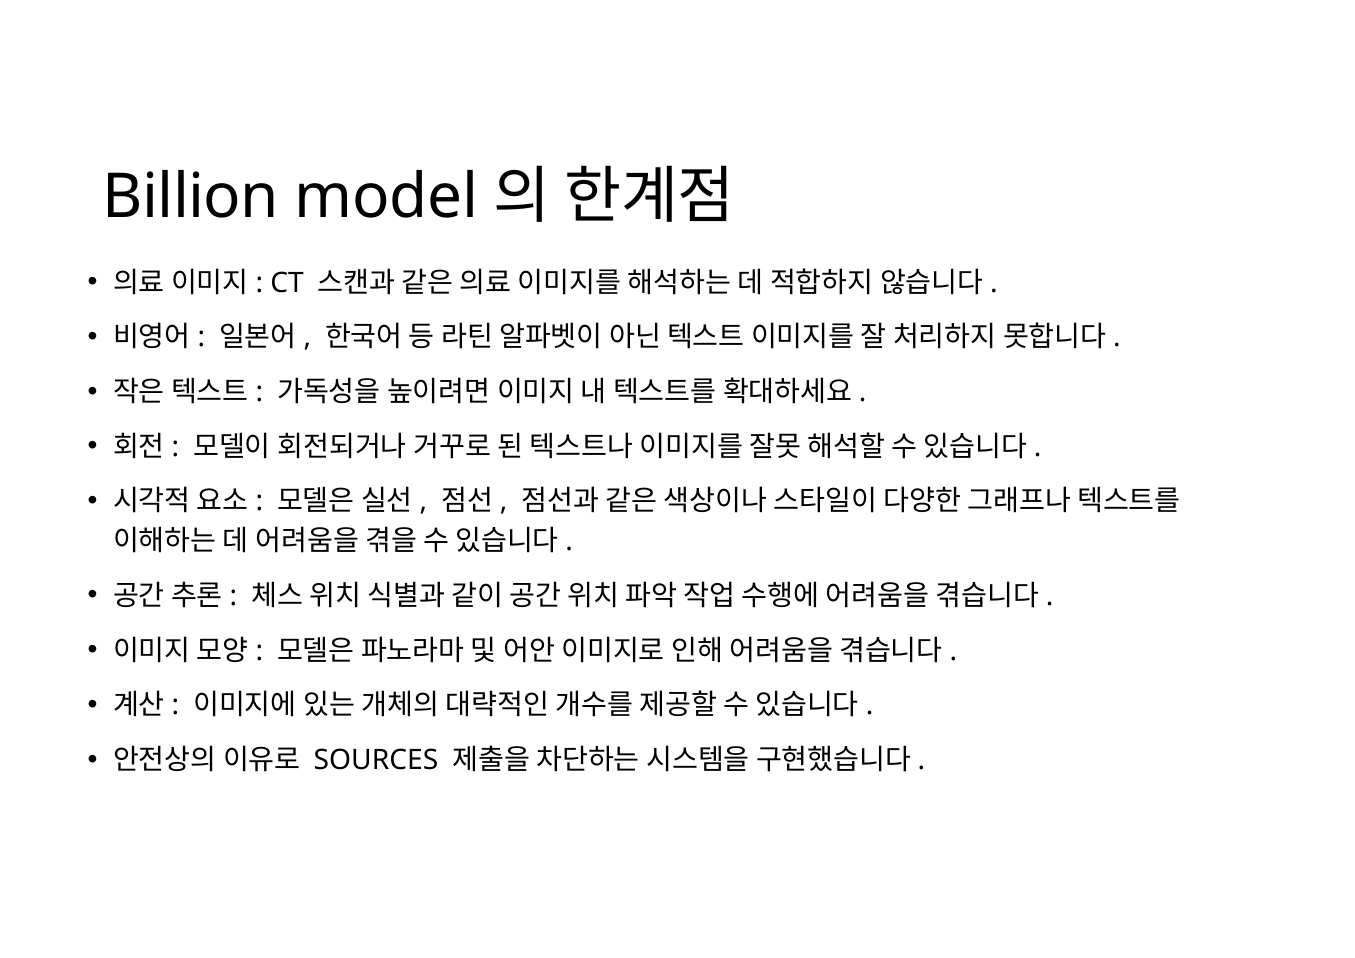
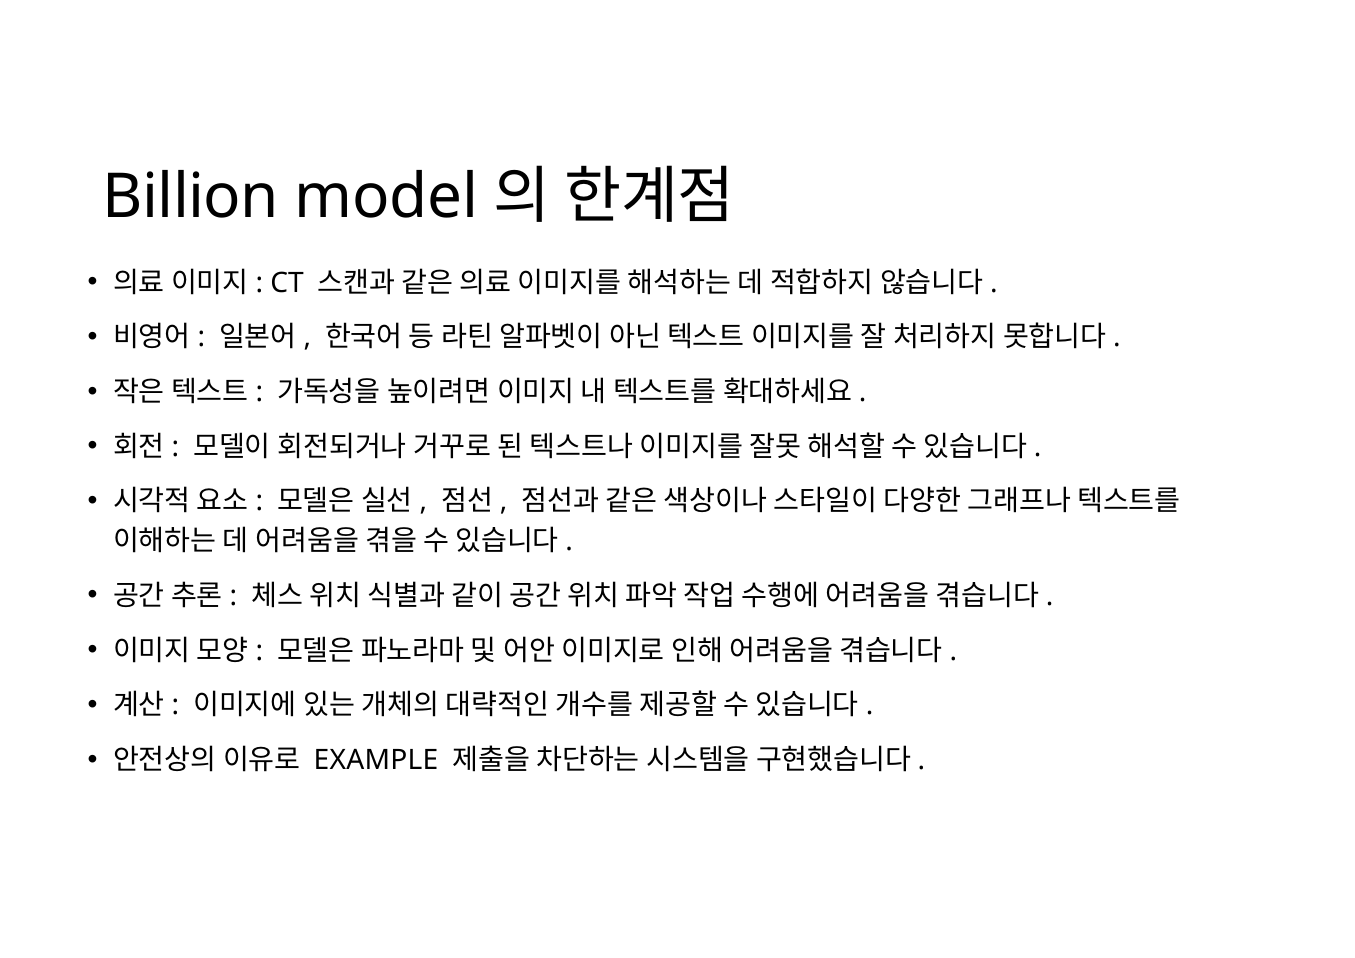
SOURCES: SOURCES -> EXAMPLE (376, 761)
